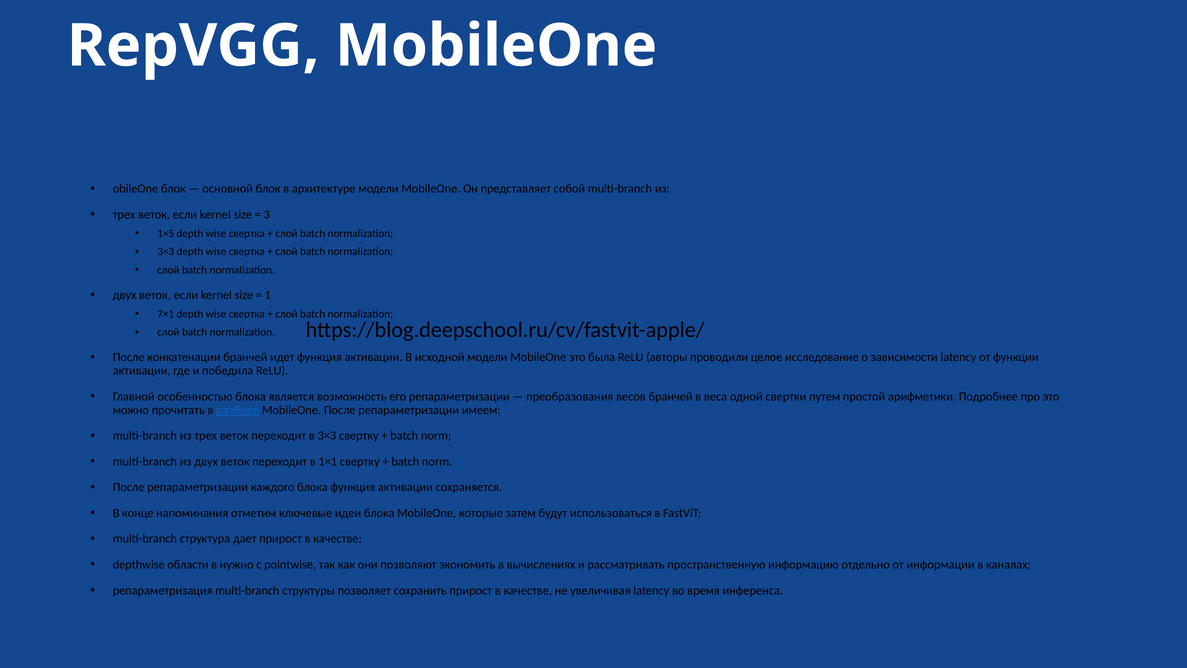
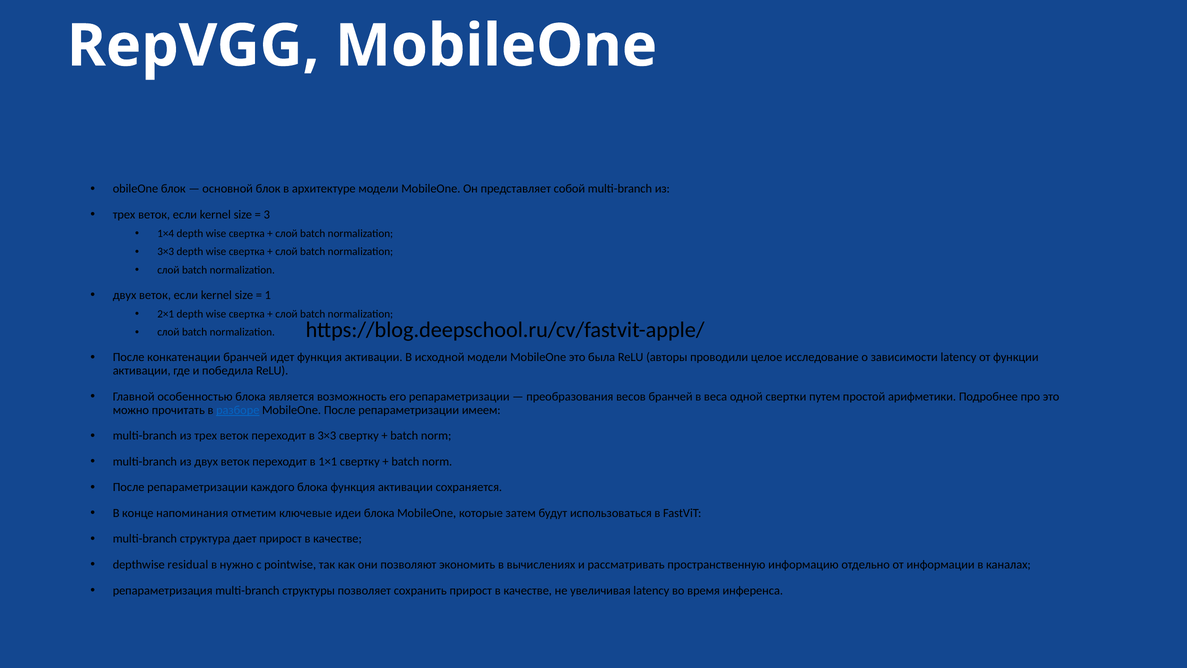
1×5: 1×5 -> 1×4 (166, 233)
7×1: 7×1 -> 2×1 (166, 314)
области: области -> residual (188, 564)
